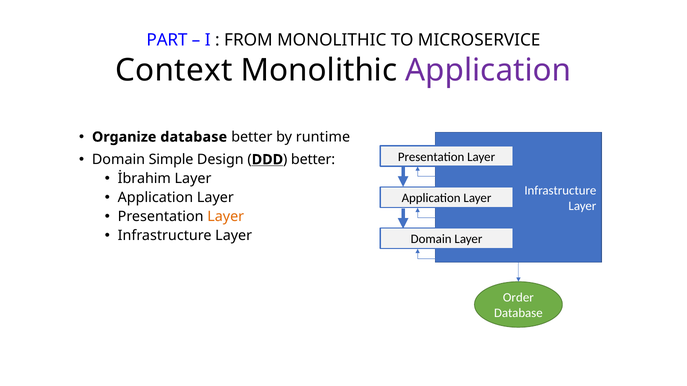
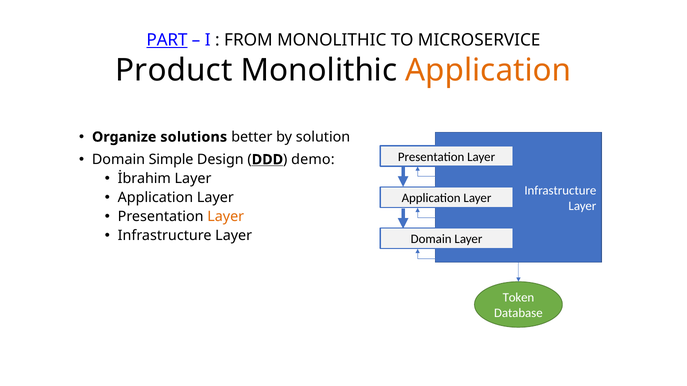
PART underline: none -> present (167, 40)
Context: Context -> Product (174, 70)
Application colour: purple -> orange (488, 70)
Organize database: database -> solutions (194, 137)
runtime: runtime -> solution (323, 137)
better: better -> demo (313, 160)
Order: Order -> Token (518, 298)
